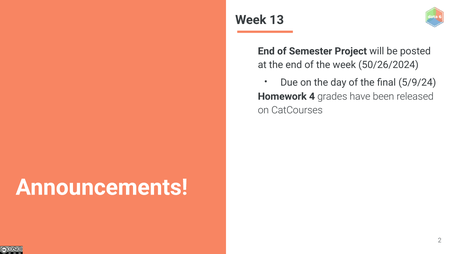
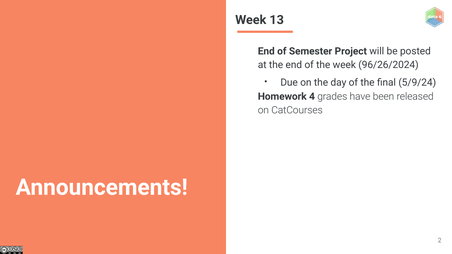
50/26/2024: 50/26/2024 -> 96/26/2024 (388, 65)
